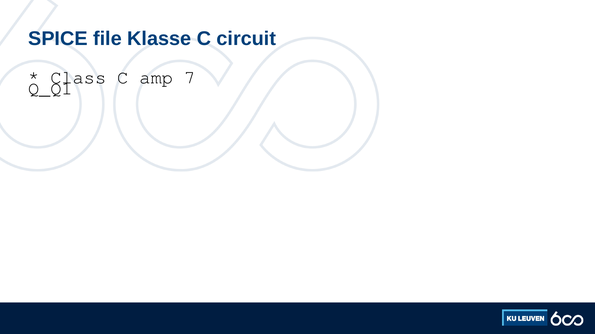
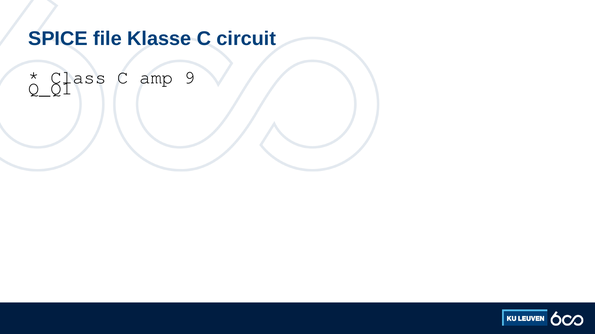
7: 7 -> 9 (190, 78)
